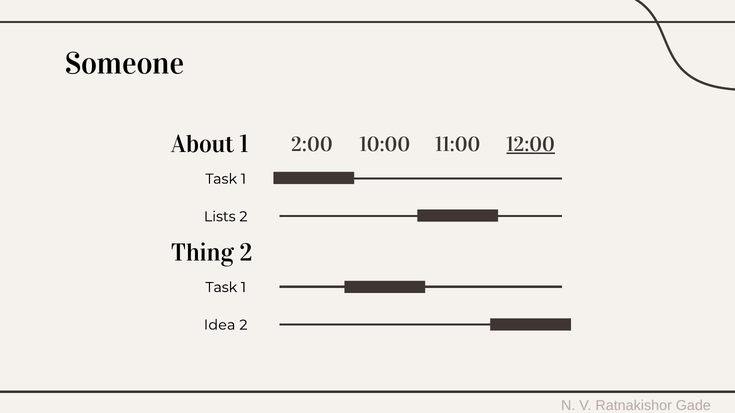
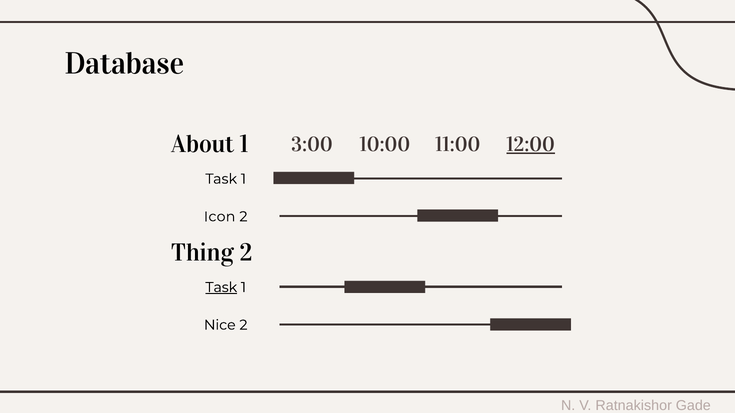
Someone: Someone -> Database (125, 64)
2:00: 2:00 -> 3:00 (312, 145)
Lists: Lists -> Icon (220, 217)
Task underline: none -> present (221, 288)
Idea: Idea -> Nice (220, 325)
